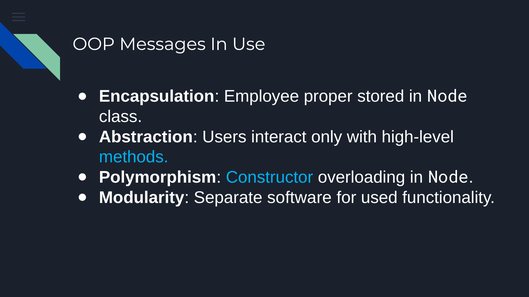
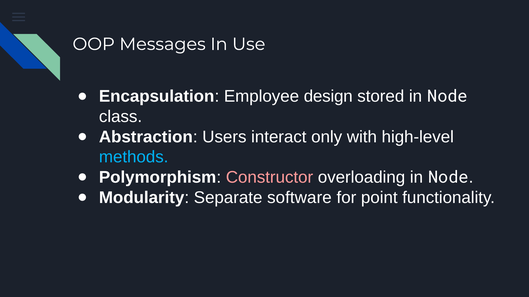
proper: proper -> design (328, 97)
Constructor colour: light blue -> pink (270, 178)
used: used -> point (379, 198)
